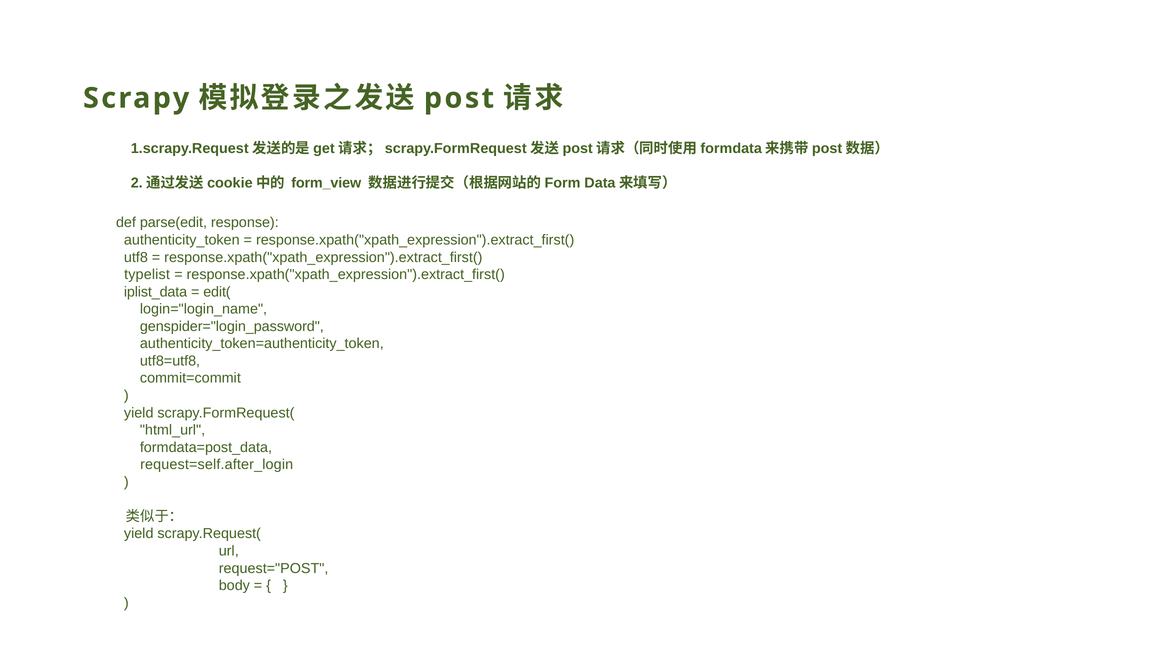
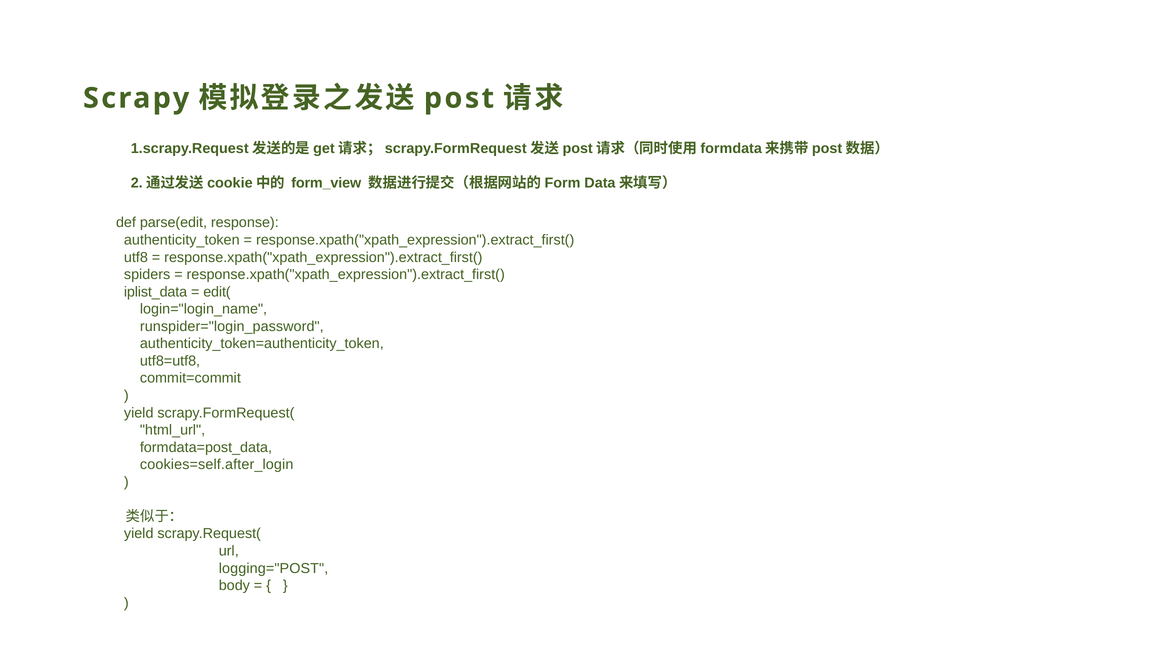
typelist: typelist -> spiders (147, 274)
genspider="login_password: genspider="login_password -> runspider="login_password (232, 326)
request=self.after_login: request=self.after_login -> cookies=self.after_login (217, 464)
request="POST: request="POST -> logging="POST (274, 568)
